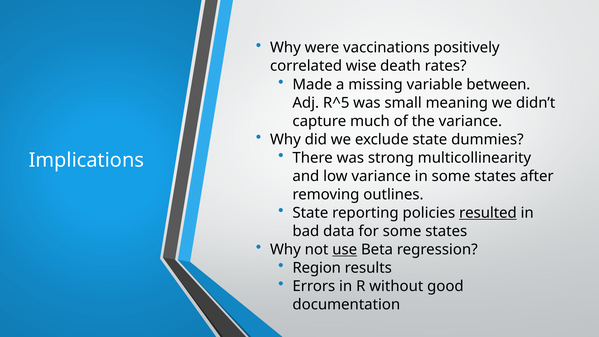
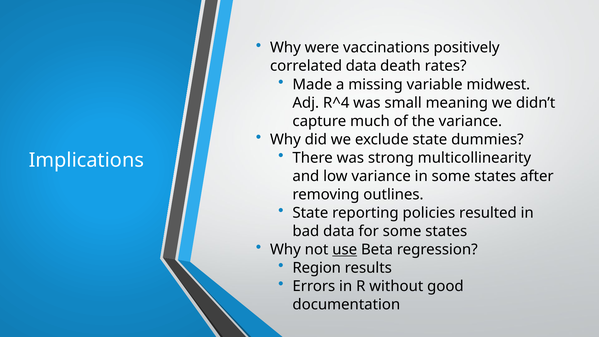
correlated wise: wise -> data (361, 66)
between: between -> midwest (498, 84)
R^5: R^5 -> R^4 (336, 103)
resulted underline: present -> none (488, 213)
